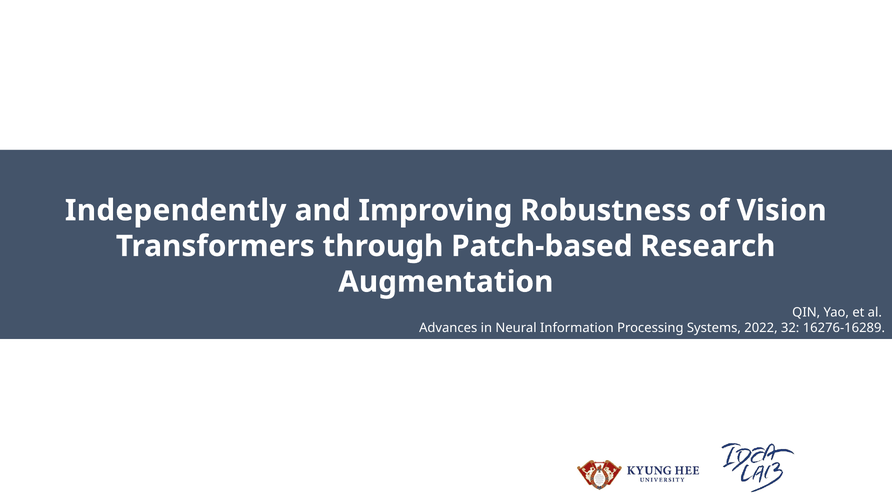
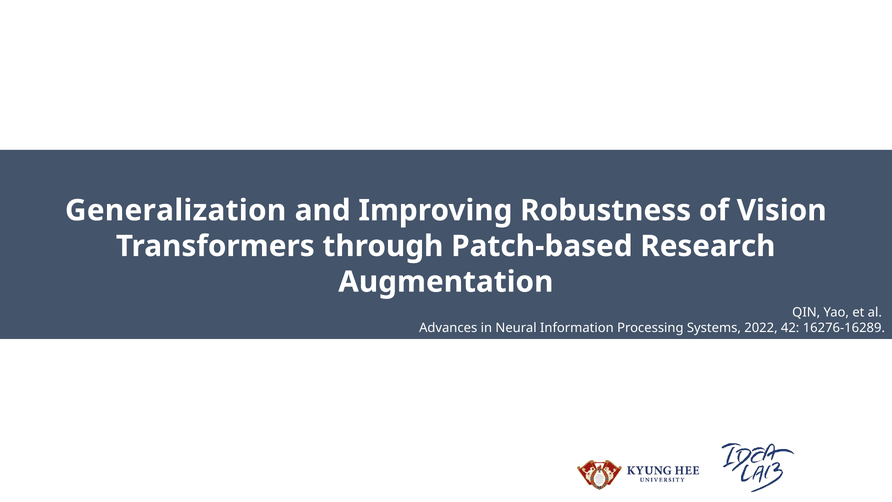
Independently: Independently -> Generalization (176, 210)
32: 32 -> 42 (790, 328)
